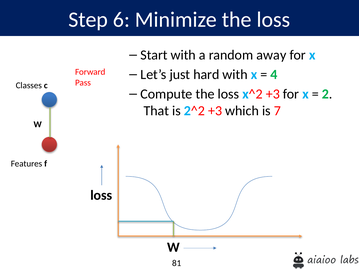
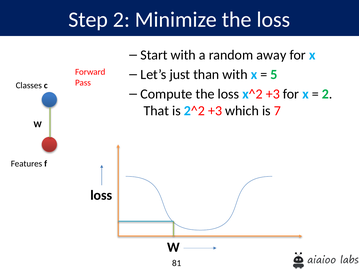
Step 6: 6 -> 2 (121, 20)
hard: hard -> than (206, 75)
4: 4 -> 5 (274, 75)
